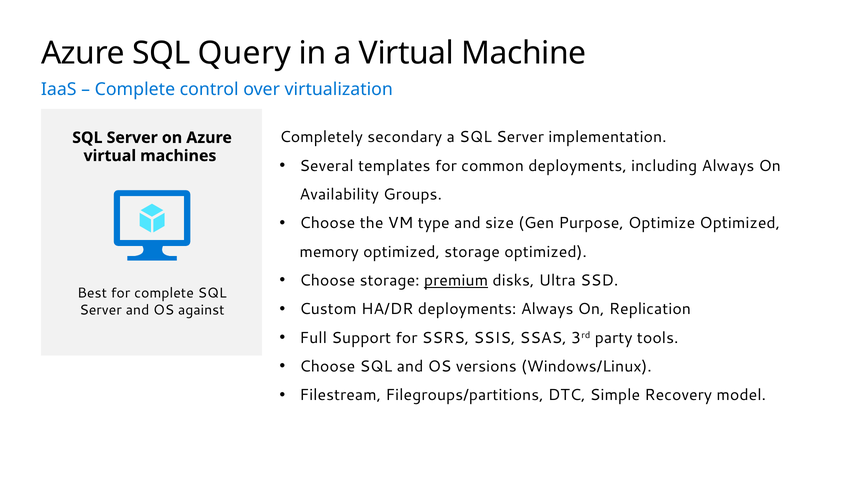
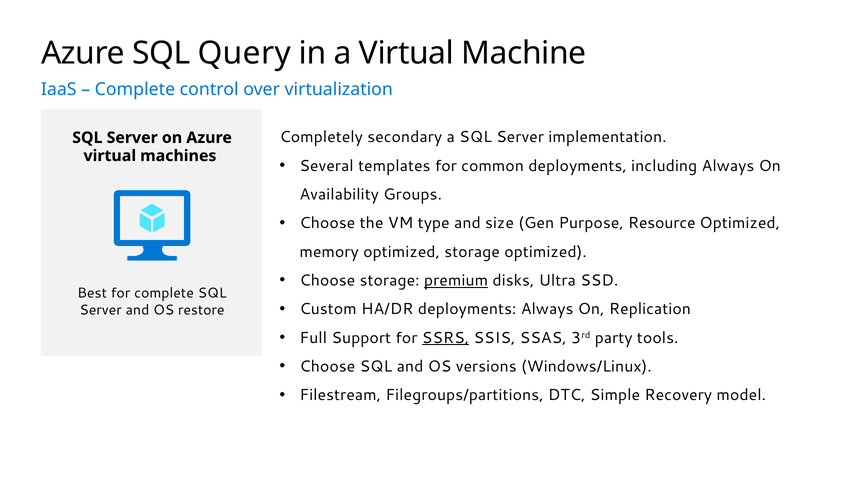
Optimize: Optimize -> Resource (662, 223)
against: against -> restore (201, 310)
SSRS underline: none -> present (446, 338)
